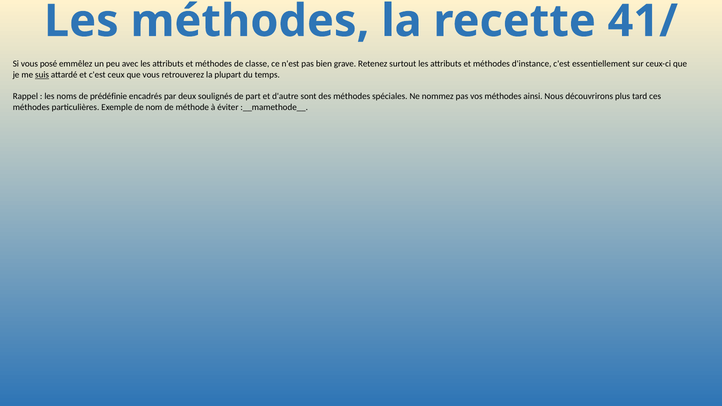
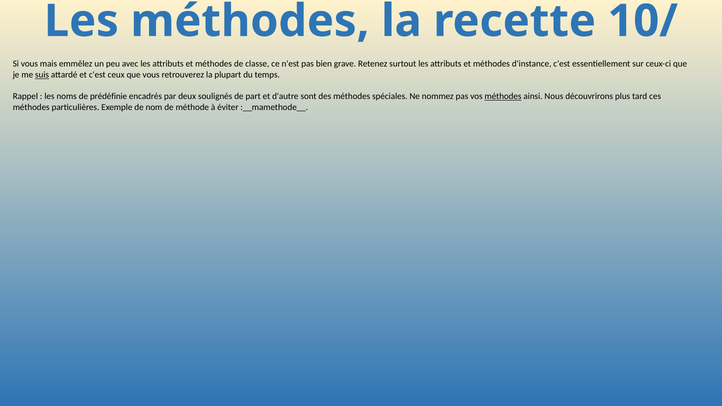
41/: 41/ -> 10/ (643, 21)
posé: posé -> mais (49, 64)
méthodes underline: none -> present (503, 96)
